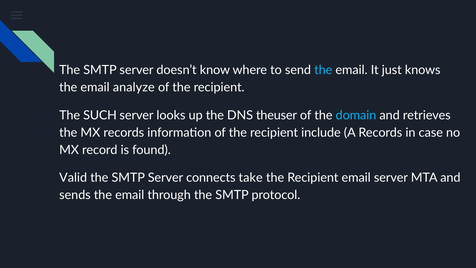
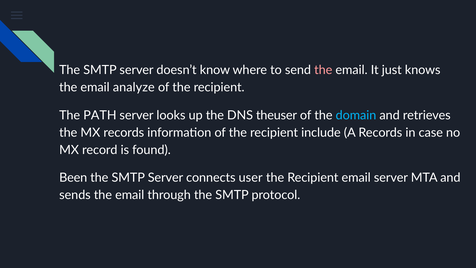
the colour: light blue -> pink (323, 70)
SUCH: SUCH -> PATH (100, 115)
Valid: Valid -> Been (73, 178)
take: take -> user (251, 178)
